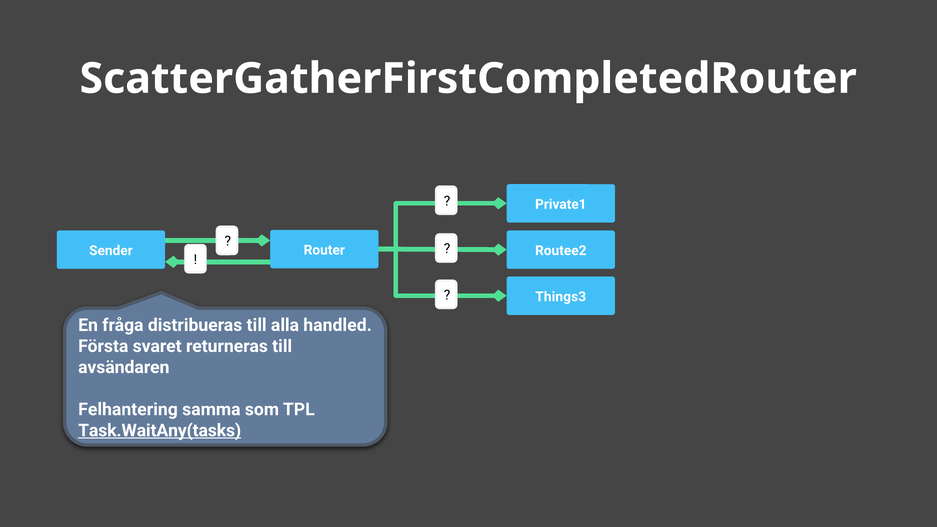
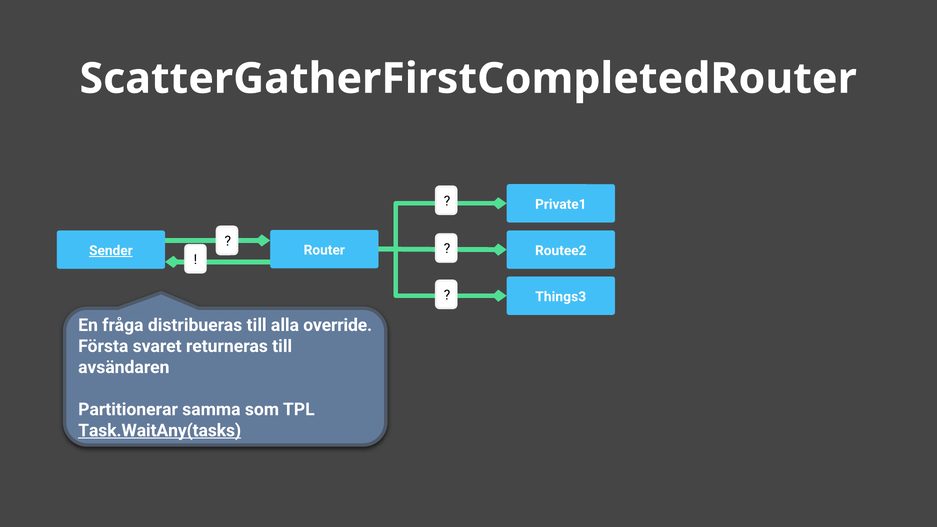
Sender underline: none -> present (111, 251)
handled: handled -> override (338, 325)
Felhantering: Felhantering -> Partitionerar (128, 409)
